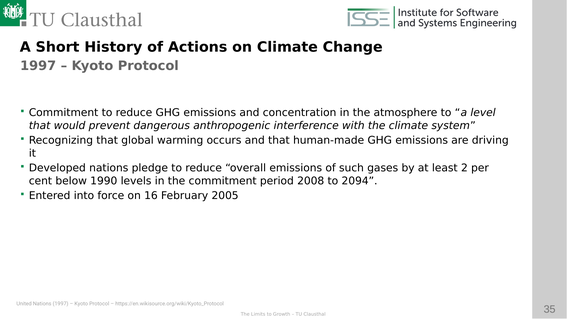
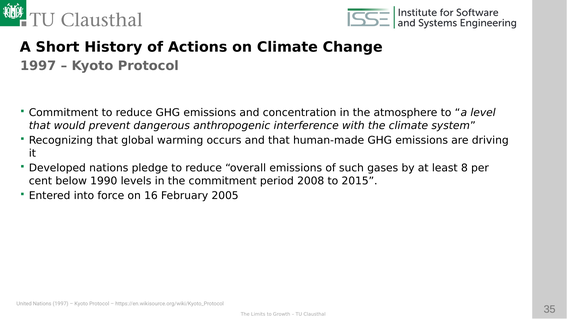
2: 2 -> 8 (464, 168)
2094: 2094 -> 2015 (360, 181)
